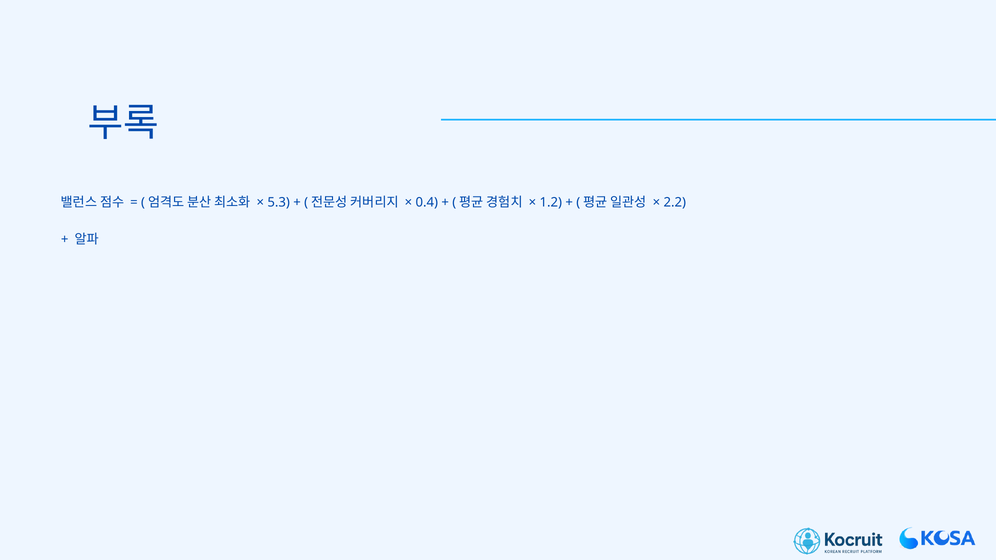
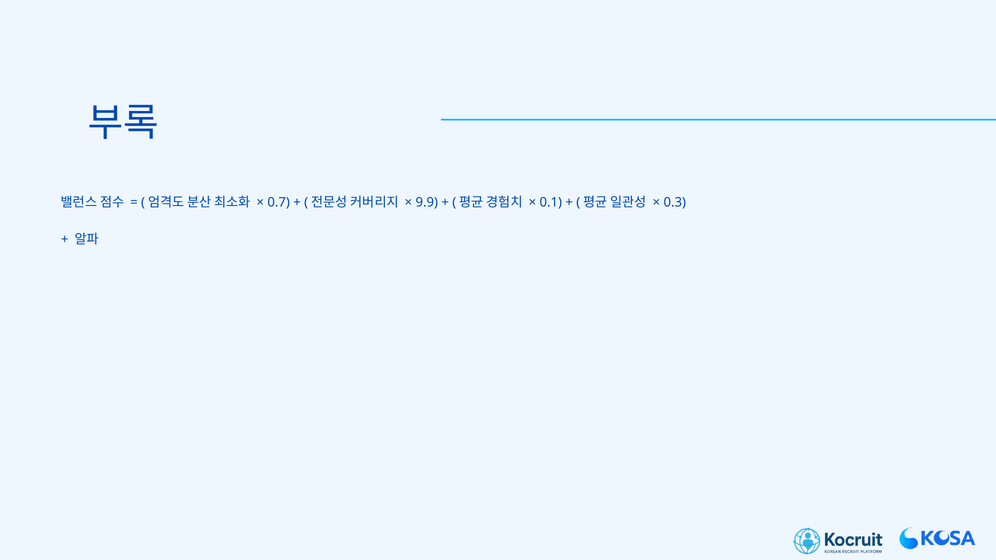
5.3: 5.3 -> 0.7 (279, 203)
0.4: 0.4 -> 9.9 (427, 203)
1.2: 1.2 -> 0.1 (551, 203)
2.2: 2.2 -> 0.3 (675, 203)
